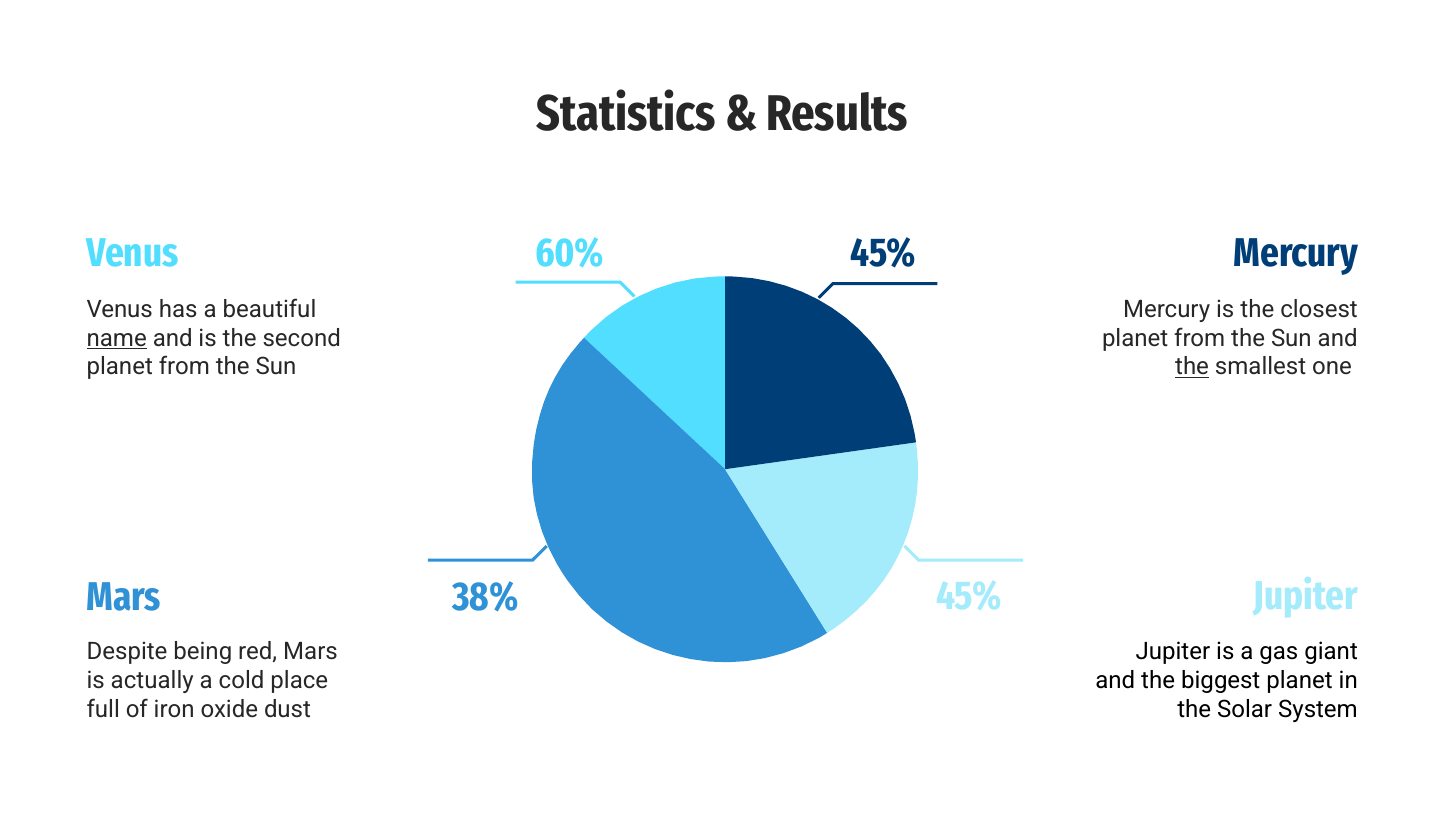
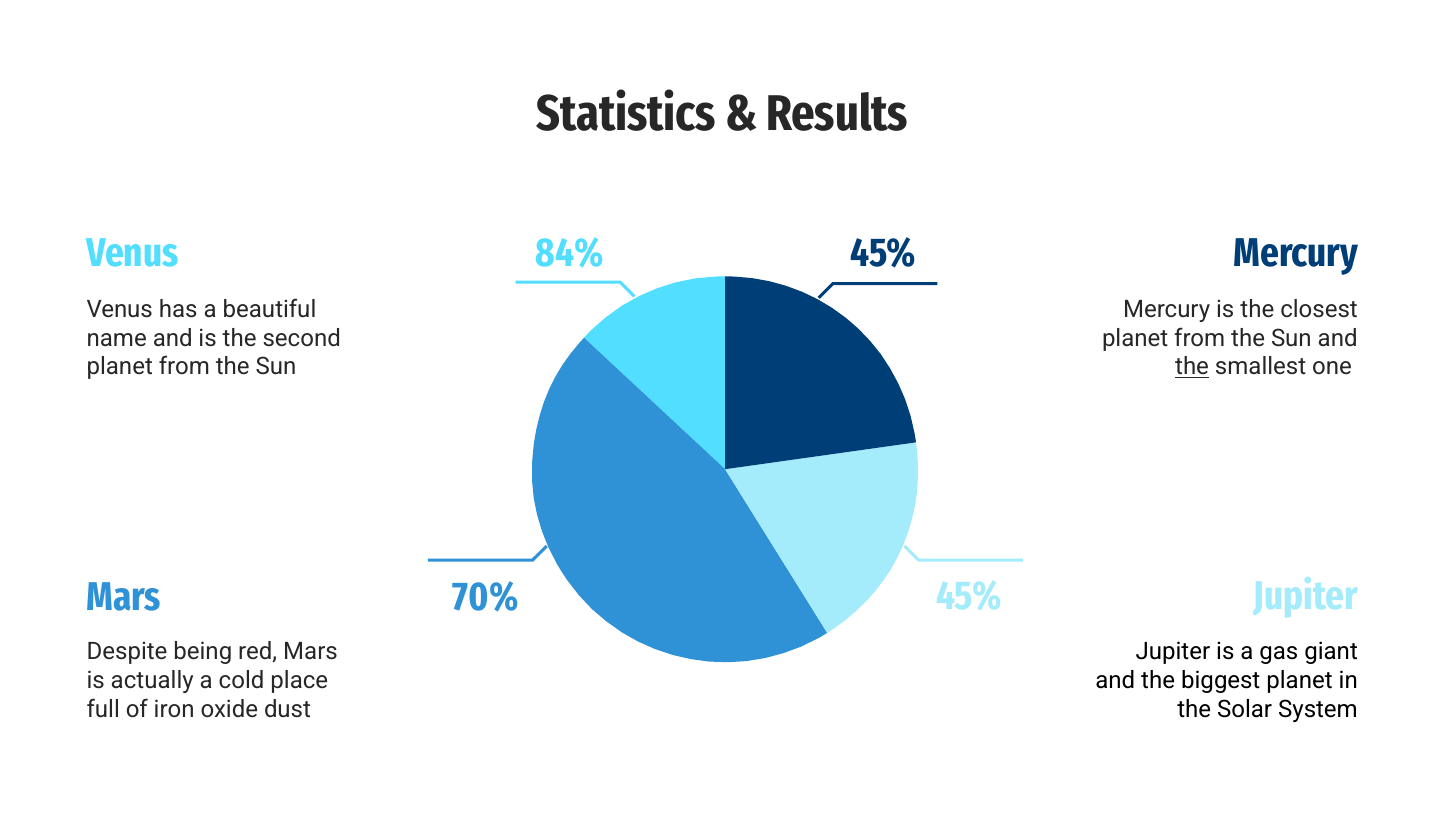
60%: 60% -> 84% (570, 254)
name underline: present -> none (117, 338)
38%: 38% -> 70% (486, 597)
